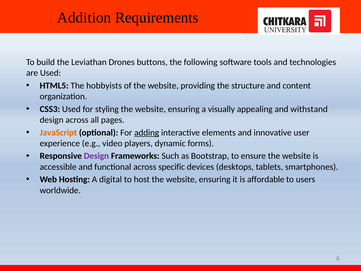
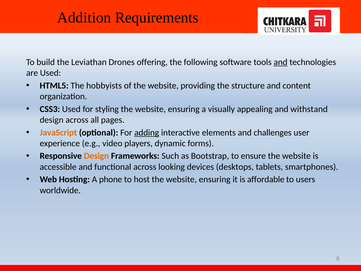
buttons: buttons -> offering (152, 62)
and underline: none -> present (281, 62)
innovative: innovative -> challenges (273, 132)
Design colour: purple -> orange (96, 156)
specific: specific -> looking (172, 167)
digital: digital -> phone (111, 179)
